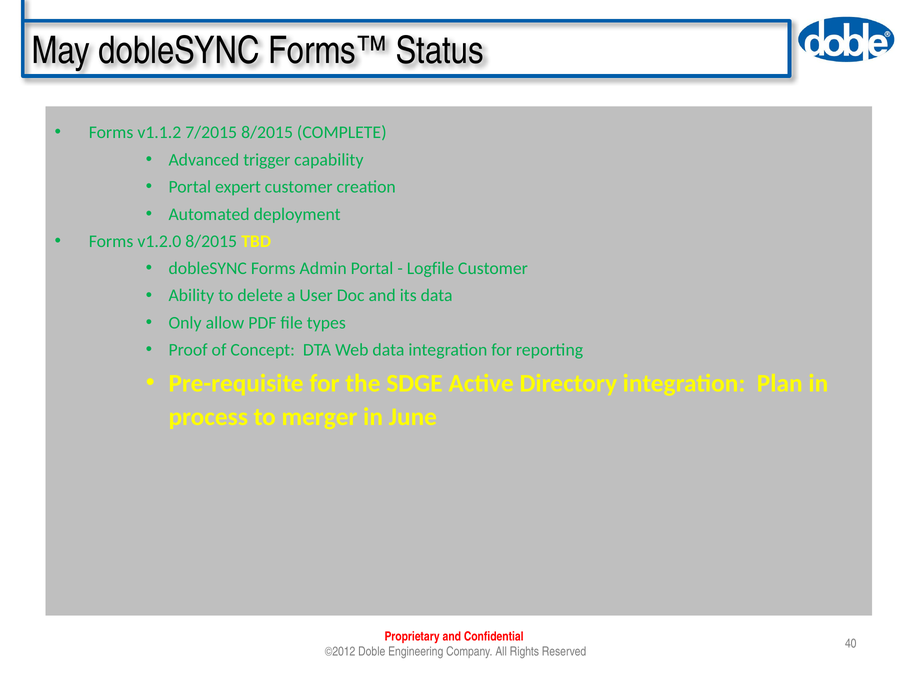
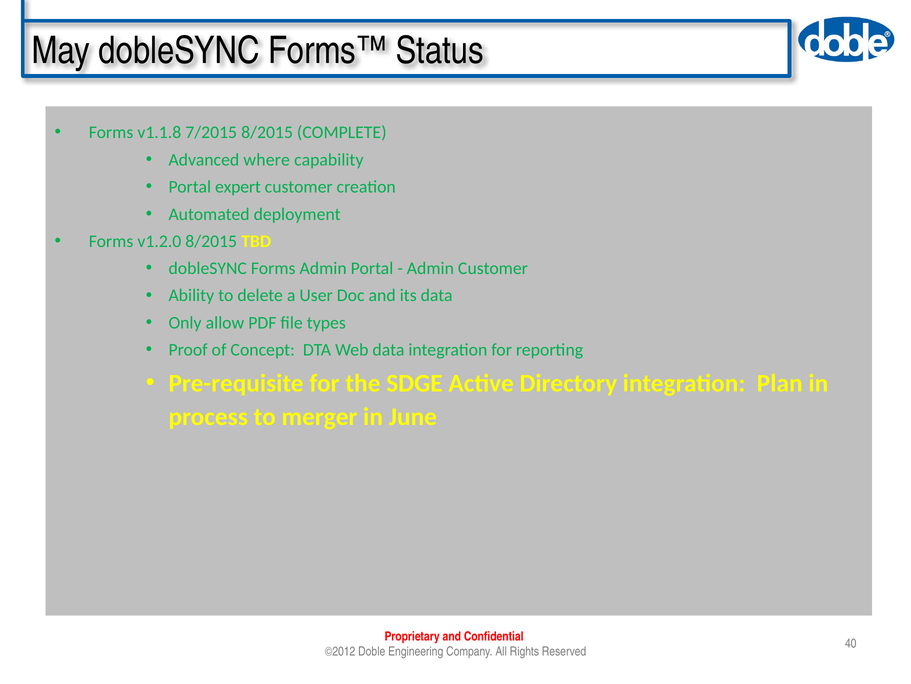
v1.1.2: v1.1.2 -> v1.1.8 (159, 132)
trigger: trigger -> where (267, 160)
Logfile: Logfile -> Admin (430, 268)
